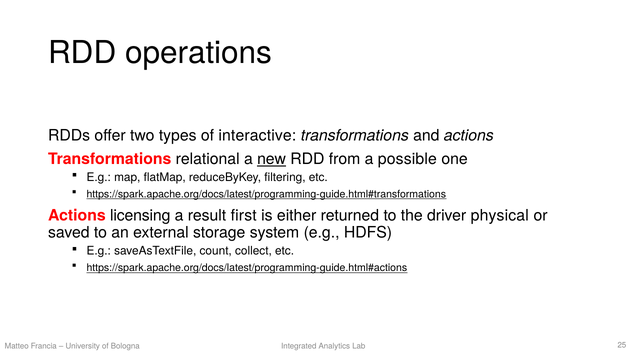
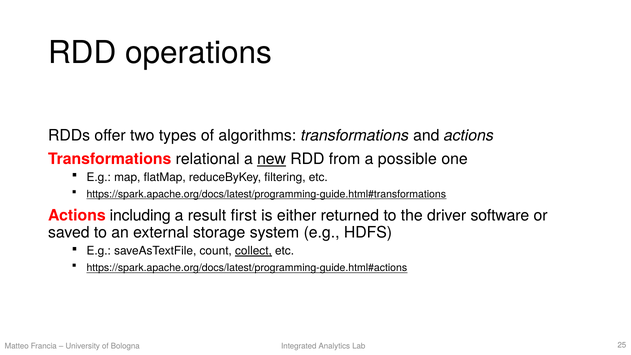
interactive: interactive -> algorithms (257, 135)
licensing: licensing -> including (140, 216)
physical: physical -> software (500, 216)
collect underline: none -> present (253, 251)
